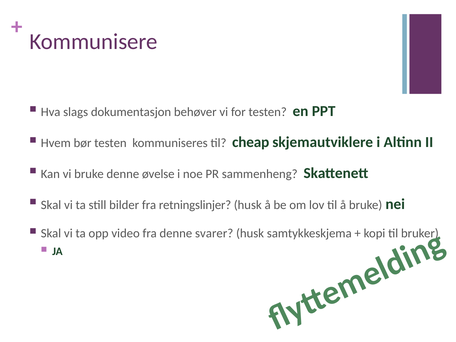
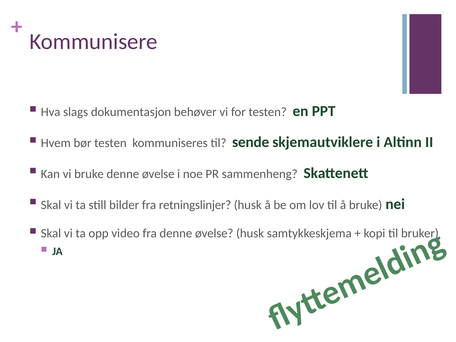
cheap: cheap -> sende (251, 142)
fra denne svarer: svarer -> øvelse (214, 233)
